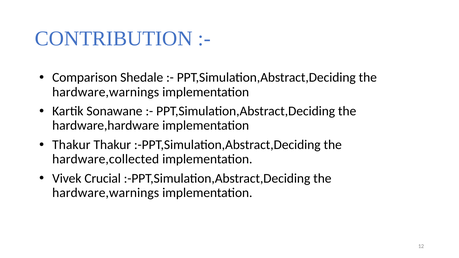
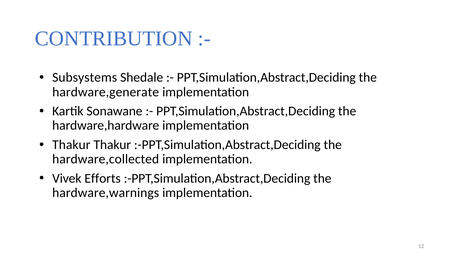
Comparison: Comparison -> Subsystems (85, 78)
hardware,warnings: hardware,warnings -> hardware,generate (106, 92)
Crucial: Crucial -> Efforts (103, 179)
